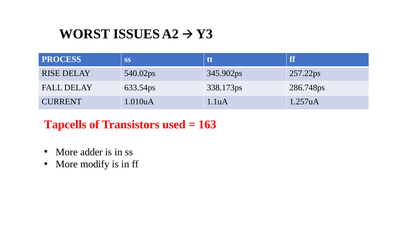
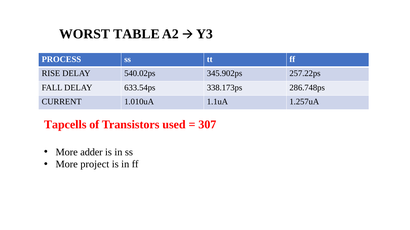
ISSUES: ISSUES -> TABLE (136, 34)
163: 163 -> 307 (207, 125)
modify: modify -> project (95, 165)
